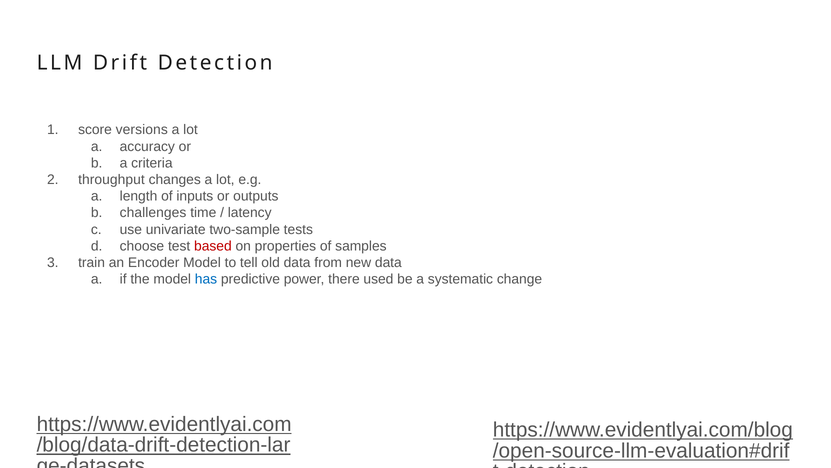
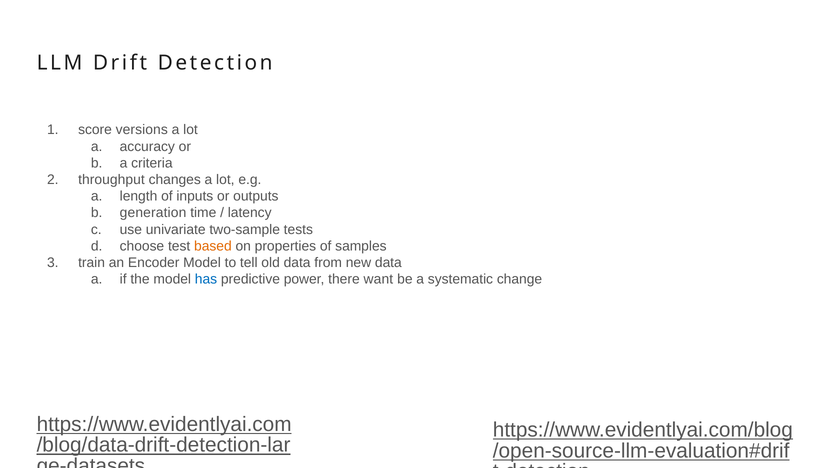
challenges: challenges -> generation (153, 213)
based colour: red -> orange (213, 246)
used: used -> want (378, 279)
